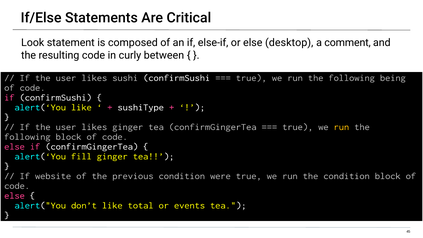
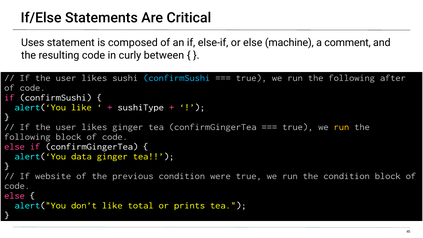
Look: Look -> Uses (33, 43)
desktop: desktop -> machine (289, 43)
confirmSushi colour: white -> light blue (177, 78)
being: being -> after (393, 78)
fill: fill -> data (81, 156)
events: events -> prints (190, 205)
